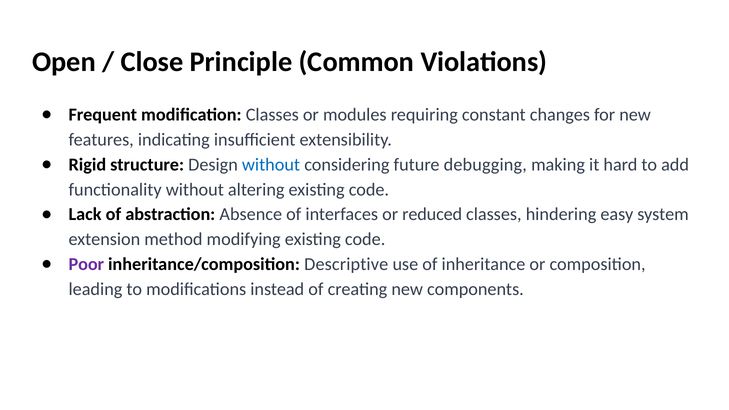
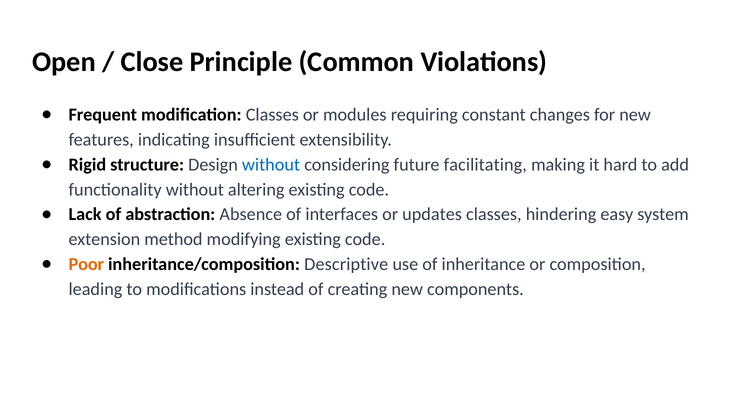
debugging: debugging -> facilitating (485, 165)
reduced: reduced -> updates (432, 215)
Poor colour: purple -> orange (86, 264)
